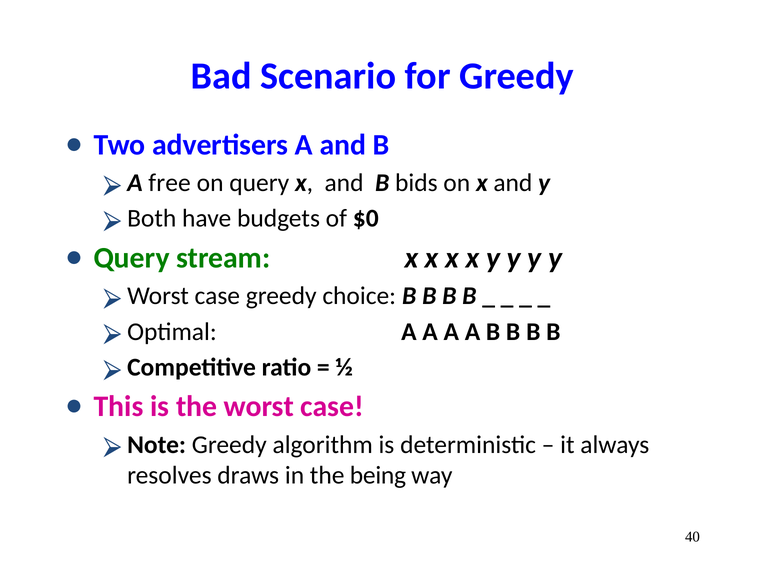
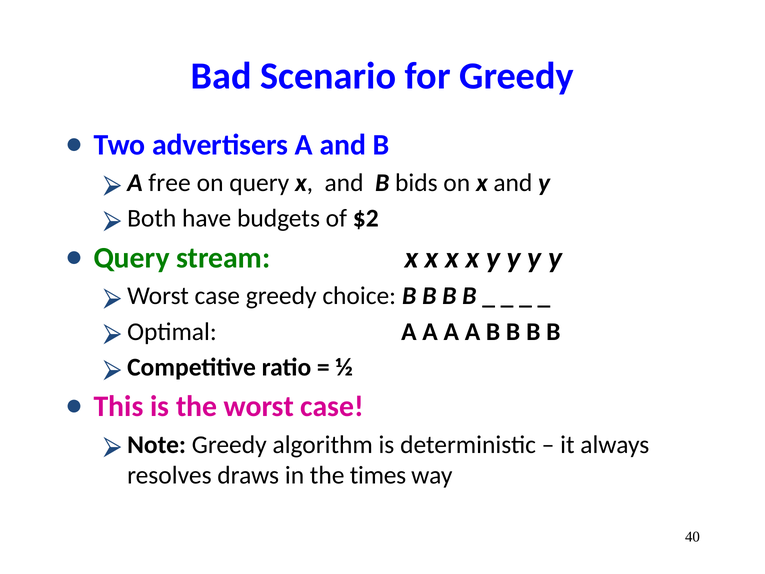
$0: $0 -> $2 (366, 218)
being: being -> times (378, 475)
